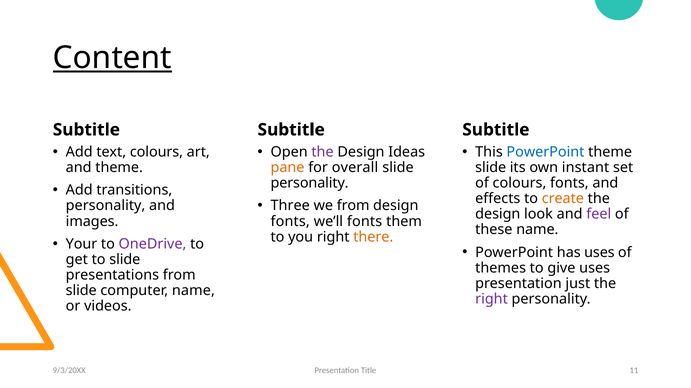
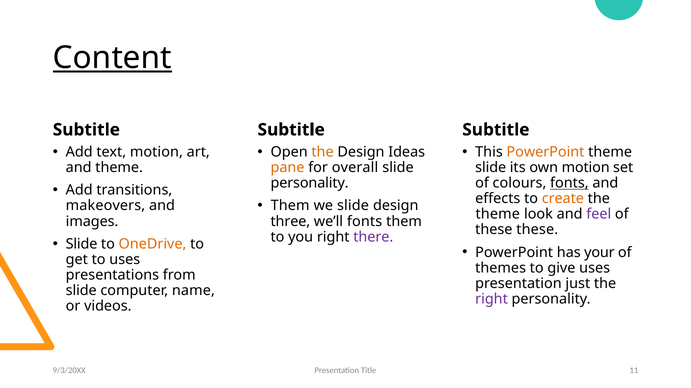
text colours: colours -> motion (156, 152)
the colour: purple -> orange (323, 152)
PowerPoint colour: blue -> orange (545, 152)
own instant: instant -> motion (586, 168)
fonts underline: none -> present (569, 183)
Three: Three -> Them (290, 206)
we from: from -> slide (353, 206)
personality: personality -> makeovers (105, 206)
design: design -> theme (498, 214)
fonts: fonts -> three (290, 222)
these name: name -> these (537, 230)
there colour: orange -> purple (373, 237)
Your: Your -> Slide (82, 244)
OneDrive colour: purple -> orange (153, 244)
has uses: uses -> your (599, 253)
to slide: slide -> uses (125, 260)
